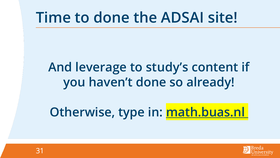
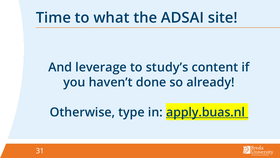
to done: done -> what (111, 18)
math.buas.nl: math.buas.nl -> apply.buas.nl (206, 112)
